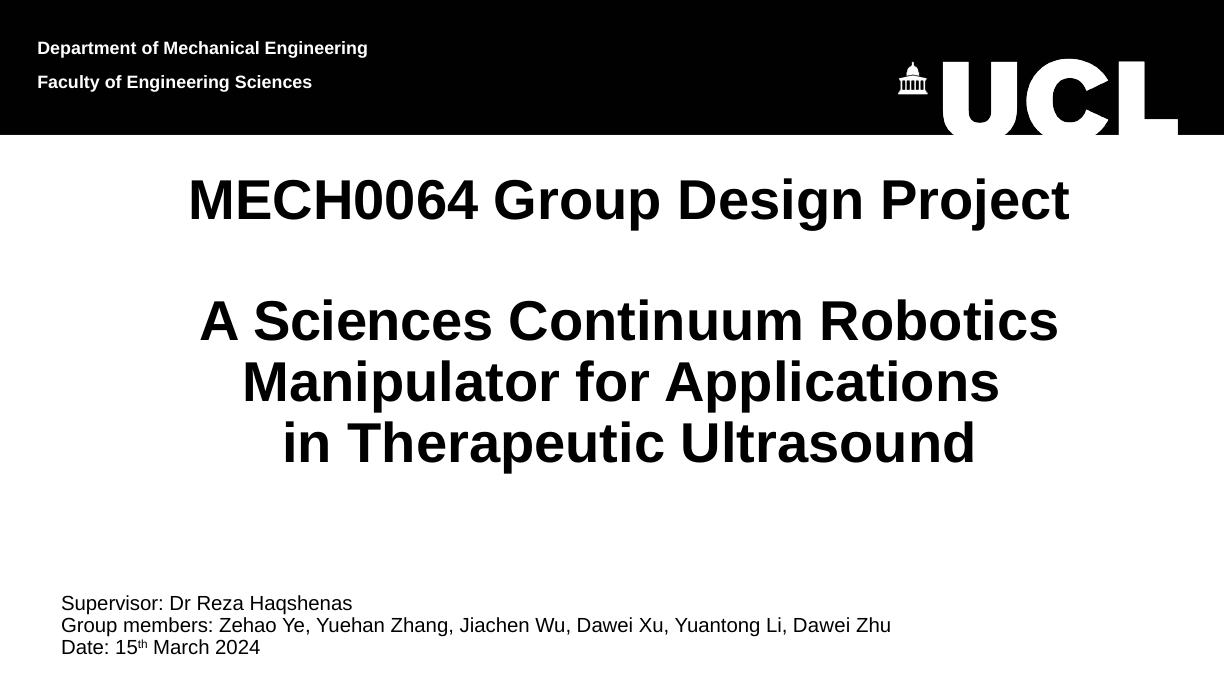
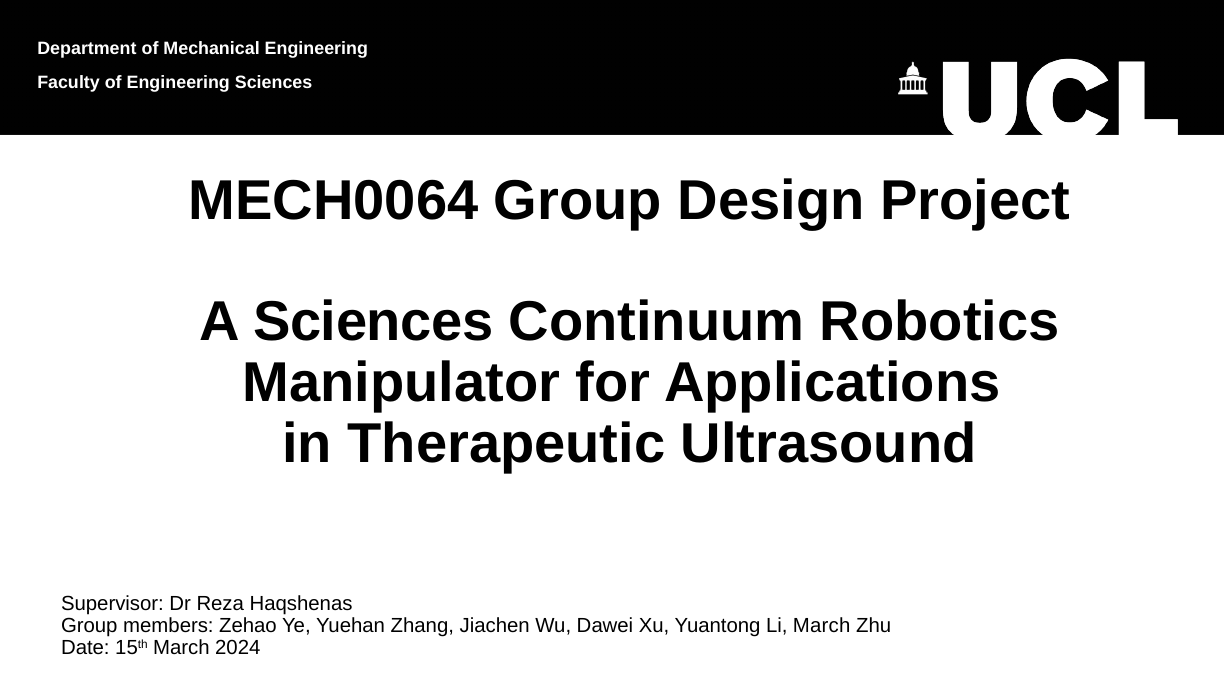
Li Dawei: Dawei -> March (822, 625)
